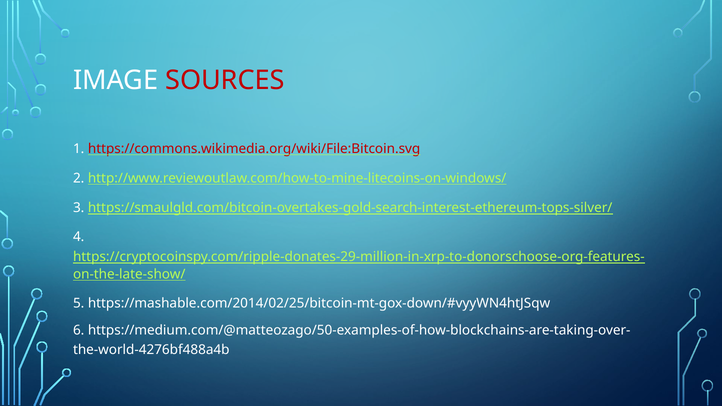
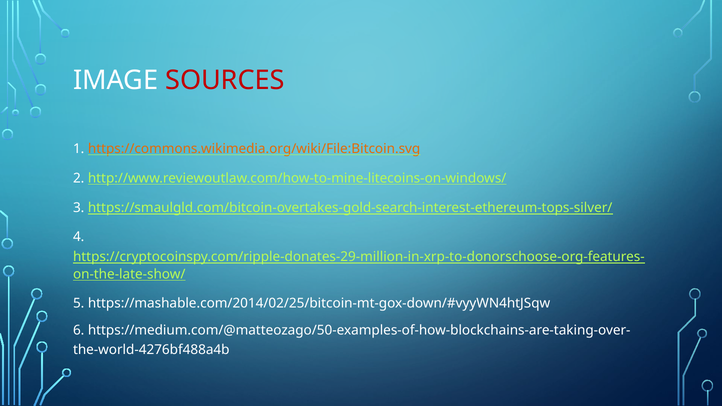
https://commons.wikimedia.org/wiki/File:Bitcoin.svg colour: red -> orange (254, 149)
